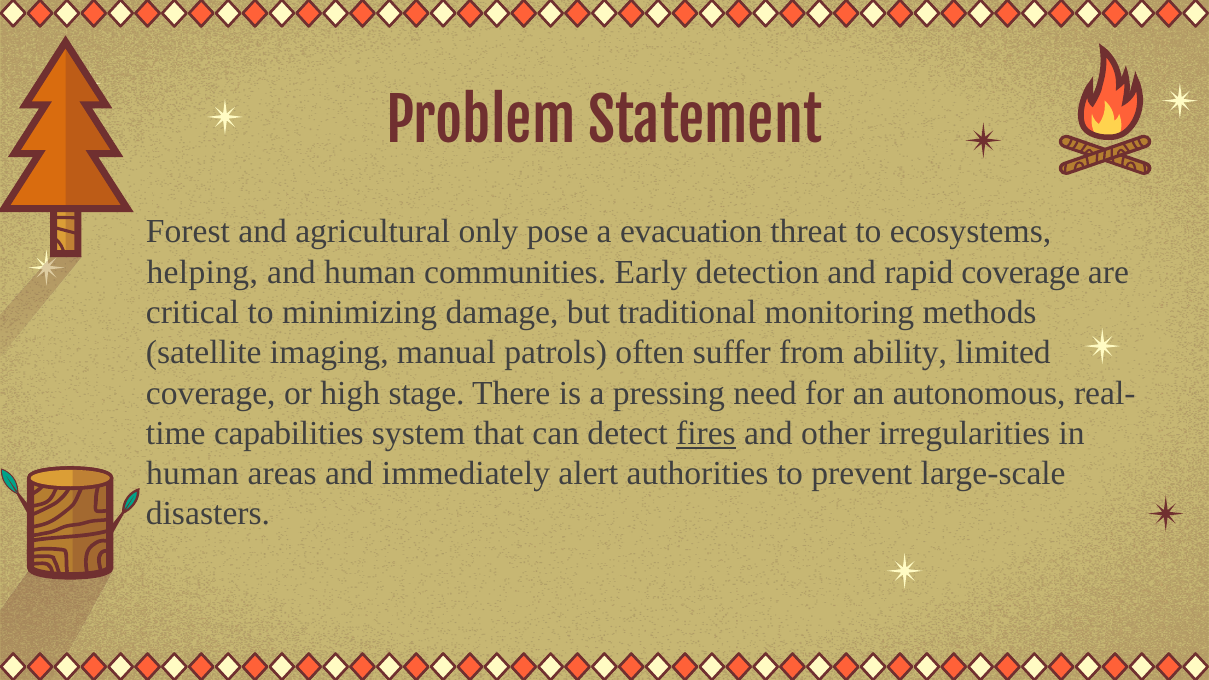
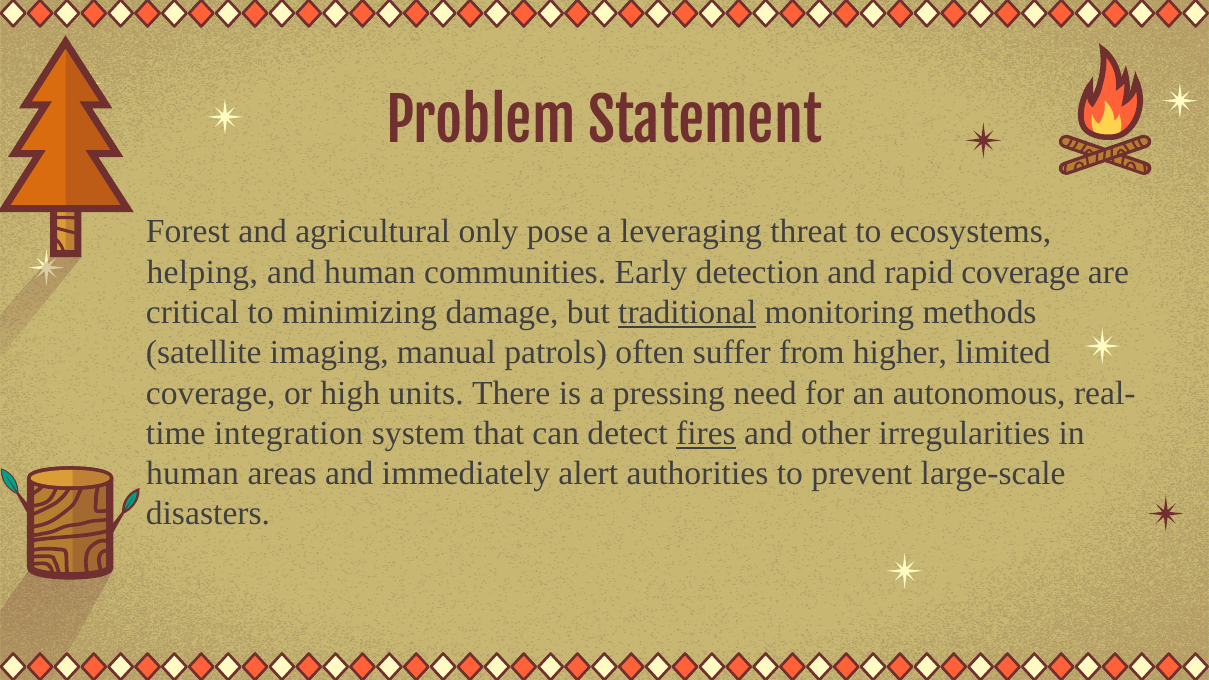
evacuation: evacuation -> leveraging (691, 232)
traditional underline: none -> present (687, 312)
ability: ability -> higher (900, 353)
stage: stage -> units (426, 393)
capabilities: capabilities -> integration (289, 433)
